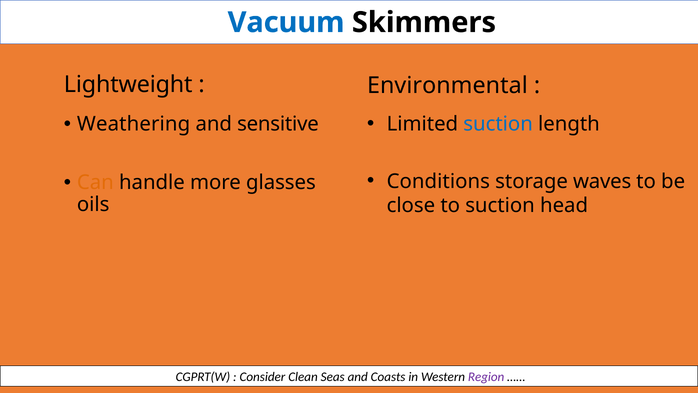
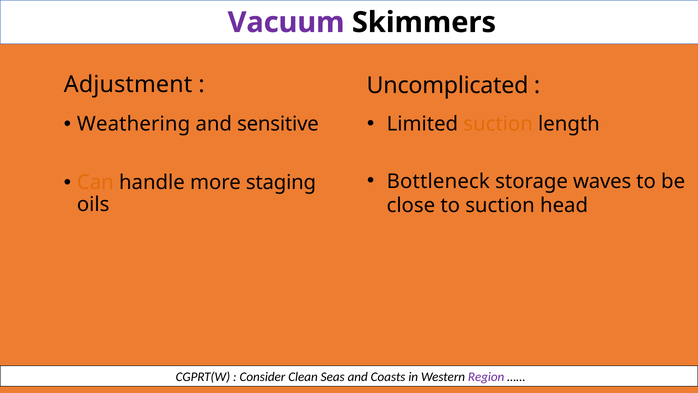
Vacuum colour: blue -> purple (286, 22)
Lightweight: Lightweight -> Adjustment (128, 84)
Environmental: Environmental -> Uncomplicated (448, 85)
suction colour: blue -> orange (498, 124)
Conditions: Conditions -> Bottleneck (438, 181)
glasses: glasses -> staging (281, 183)
